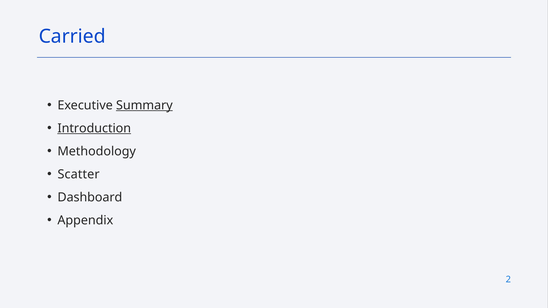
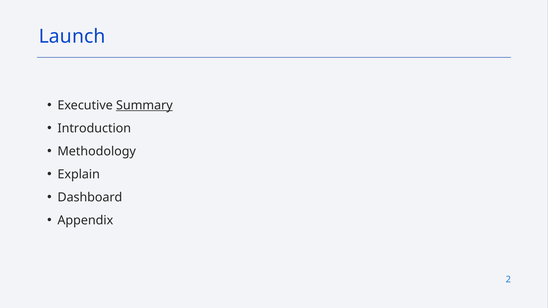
Carried: Carried -> Launch (72, 37)
Introduction underline: present -> none (94, 128)
Scatter: Scatter -> Explain (79, 175)
